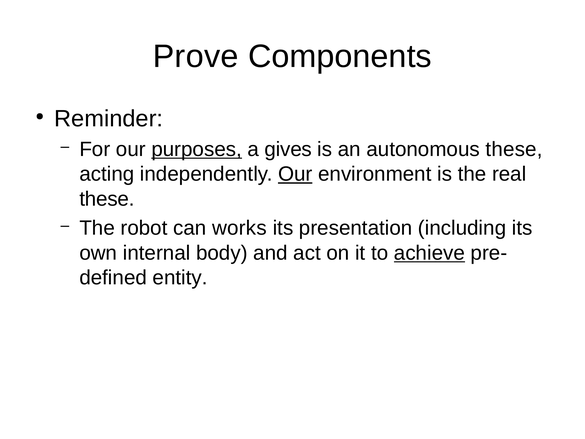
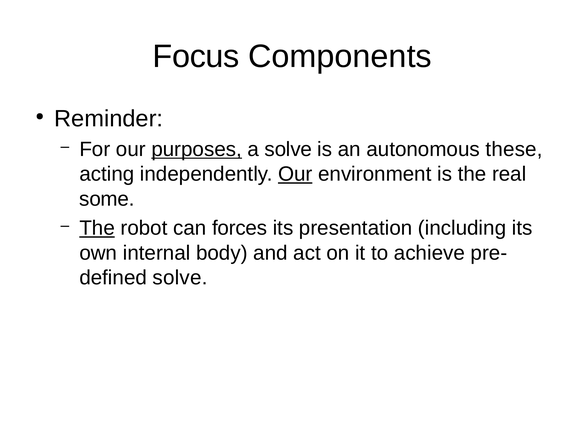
Prove: Prove -> Focus (196, 56)
a gives: gives -> solve (288, 149)
these: these -> some (107, 199)
The underline: none -> present (97, 228)
works: works -> forces (240, 228)
achieve underline: present -> none (429, 253)
entity: entity -> solve (180, 278)
